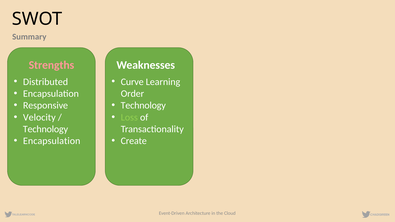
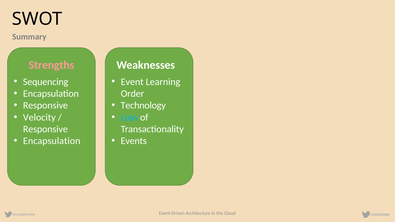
Distributed: Distributed -> Sequencing (46, 82)
Curve: Curve -> Event (132, 82)
Loss colour: light green -> light blue (129, 117)
Technology: Technology -> Responsive (45, 129)
Create: Create -> Events (134, 141)
